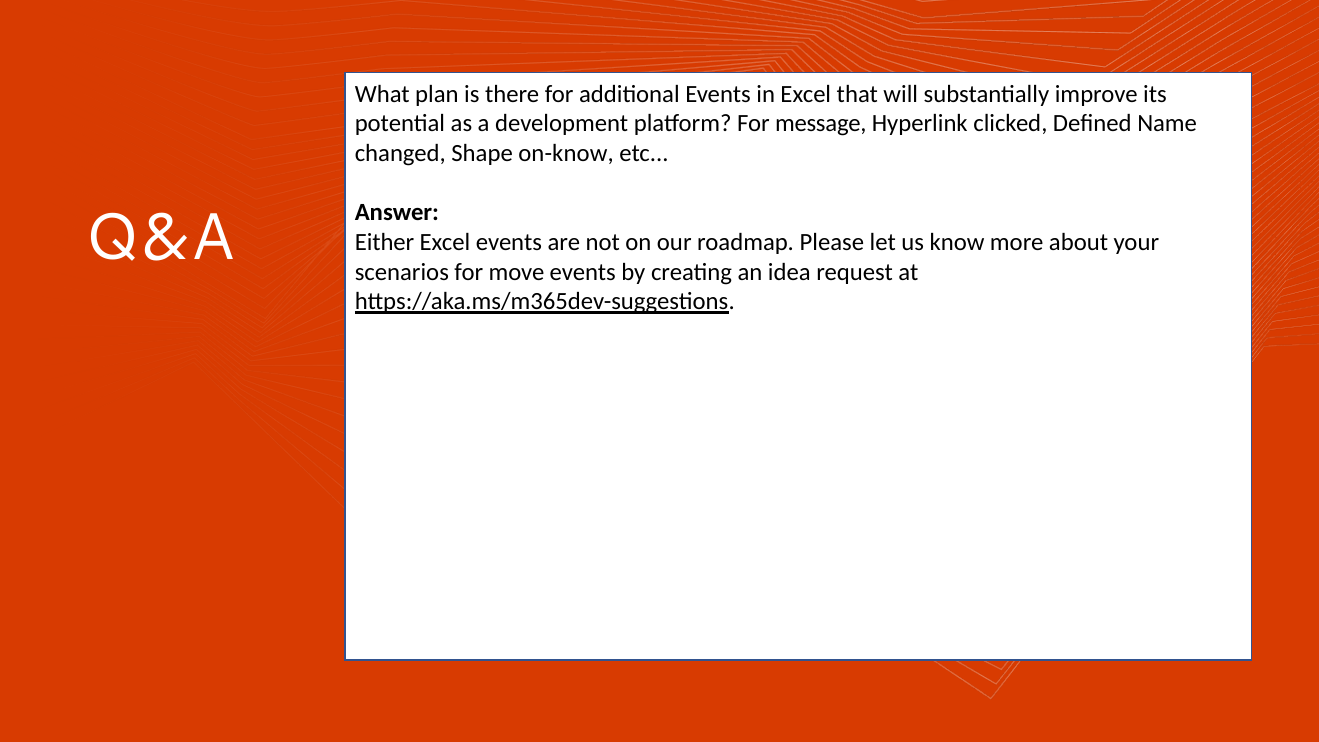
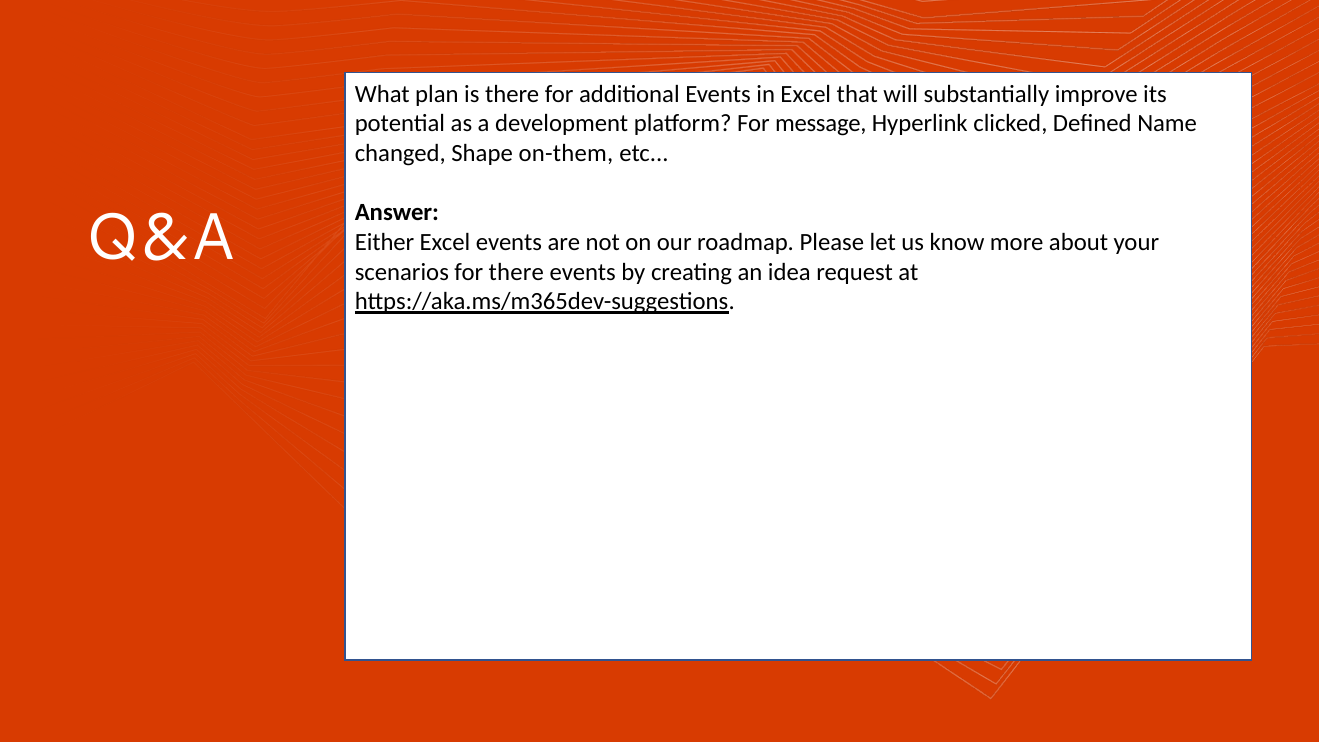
on-know: on-know -> on-them (566, 153)
for move: move -> there (516, 272)
